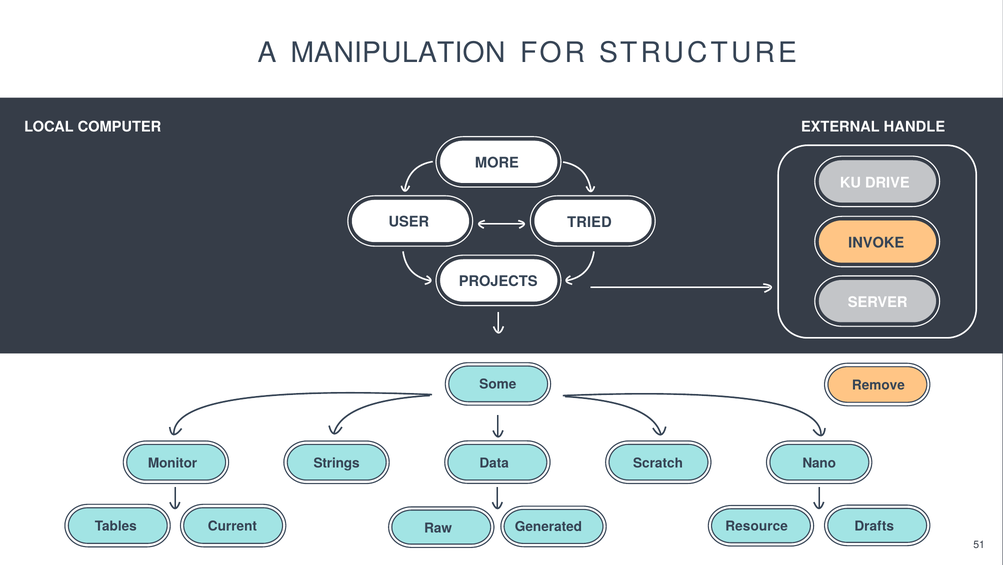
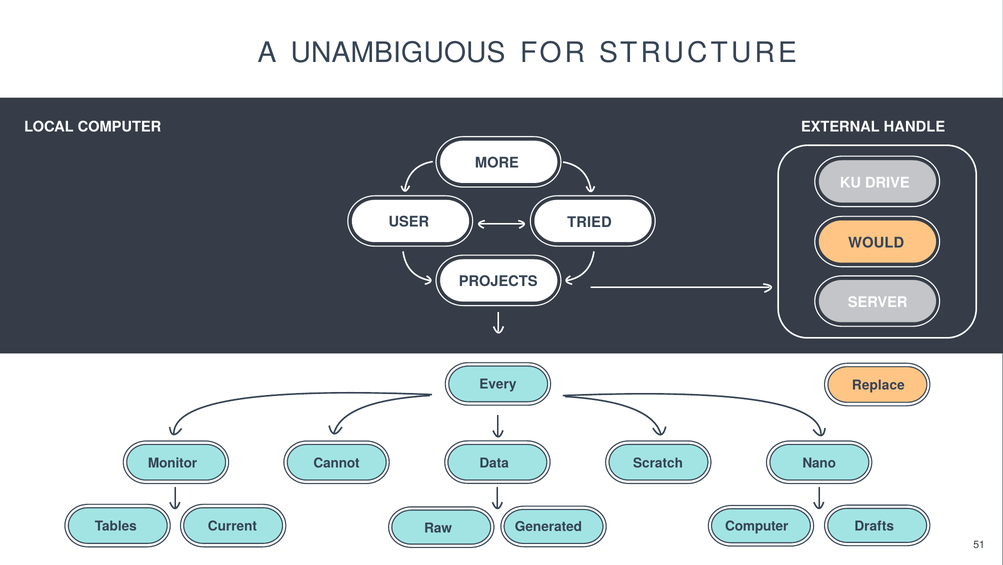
MANIPULATION: MANIPULATION -> UNAMBIGUOUS (398, 53)
INVOKE: INVOKE -> WOULD (876, 243)
Some: Some -> Every (498, 384)
Remove: Remove -> Replace (878, 385)
Strings: Strings -> Cannot (337, 463)
Resource: Resource -> Computer (757, 526)
